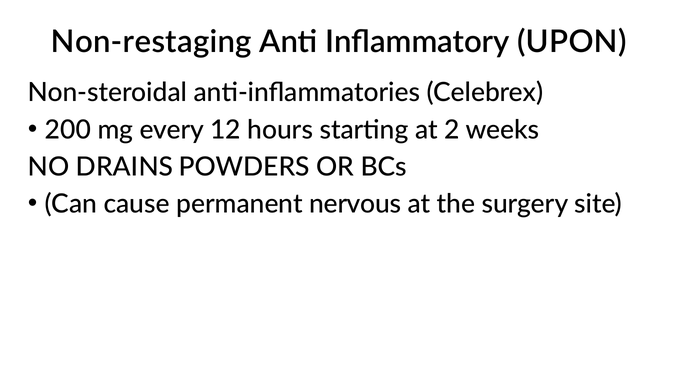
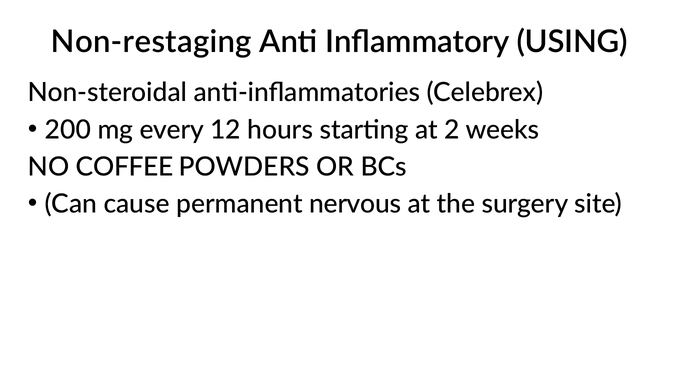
UPON: UPON -> USING (572, 42)
DRAINS: DRAINS -> COFFEE (125, 167)
